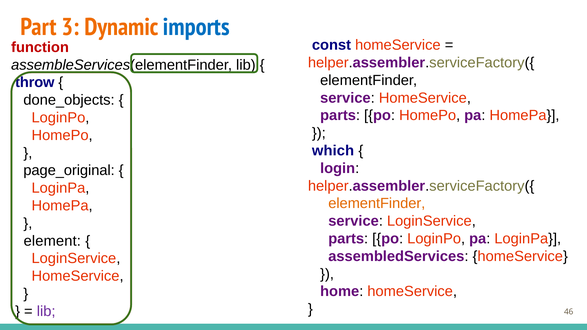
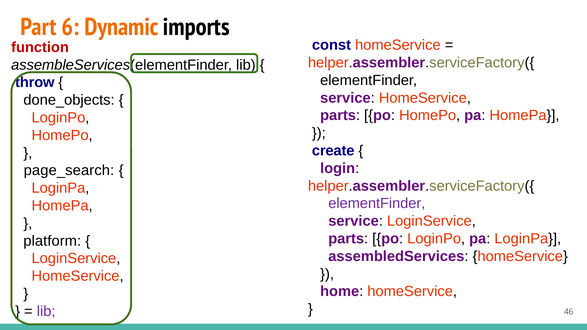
3: 3 -> 6 (70, 27)
imports colour: blue -> black (196, 27)
which: which -> create (333, 151)
page_original: page_original -> page_search (69, 171)
elementFinder colour: orange -> purple (377, 204)
element: element -> platform (52, 241)
